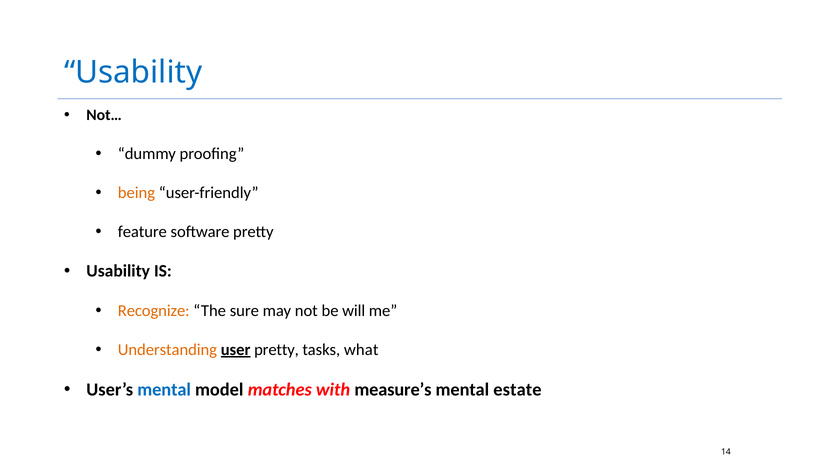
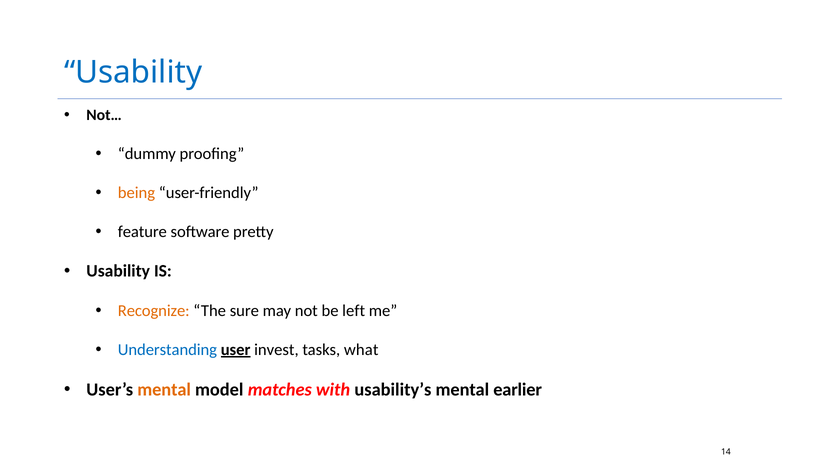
will: will -> left (354, 310)
Understanding colour: orange -> blue (167, 349)
user pretty: pretty -> invest (276, 349)
mental colour: blue -> orange (164, 389)
measure’s: measure’s -> usability’s (393, 389)
estate: estate -> earlier (518, 389)
